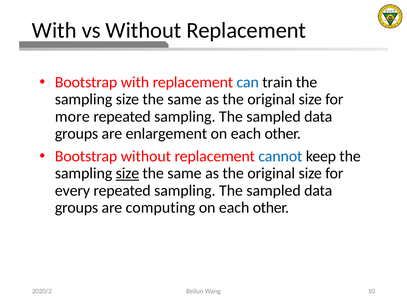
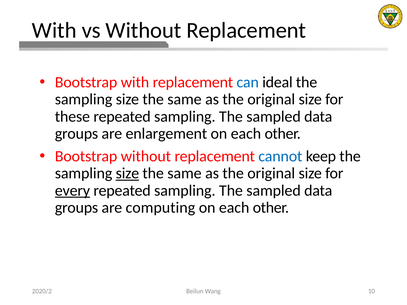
train: train -> ideal (277, 82)
more: more -> these (72, 117)
every underline: none -> present (72, 191)
